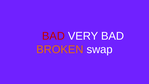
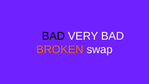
BAD colour: red -> black (53, 36)
